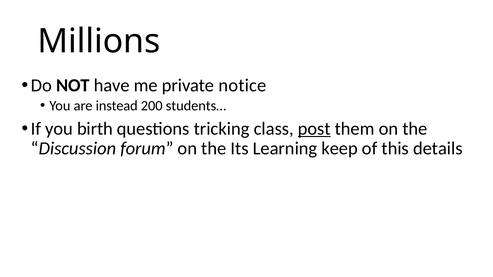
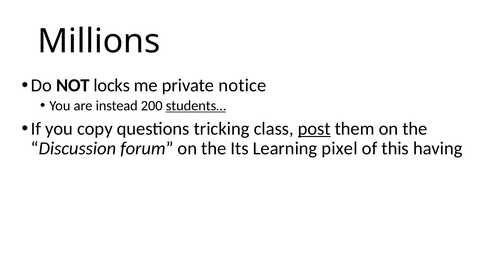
have: have -> locks (112, 86)
students… underline: none -> present (196, 106)
birth: birth -> copy (95, 129)
keep: keep -> pixel (340, 149)
details: details -> having (438, 149)
